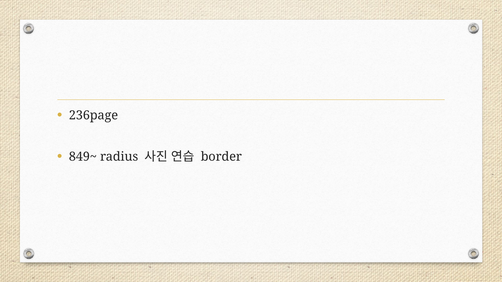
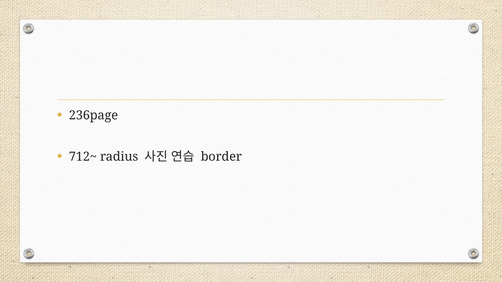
849~: 849~ -> 712~ (83, 157)
